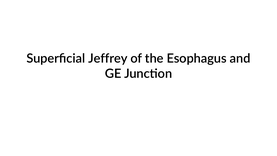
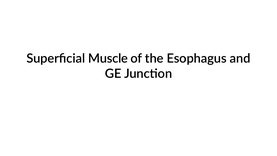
Jeffrey: Jeffrey -> Muscle (108, 58)
